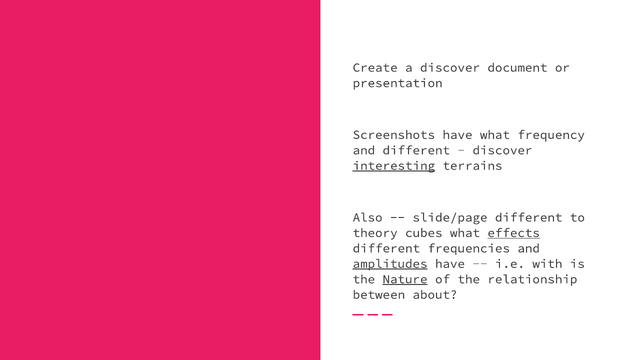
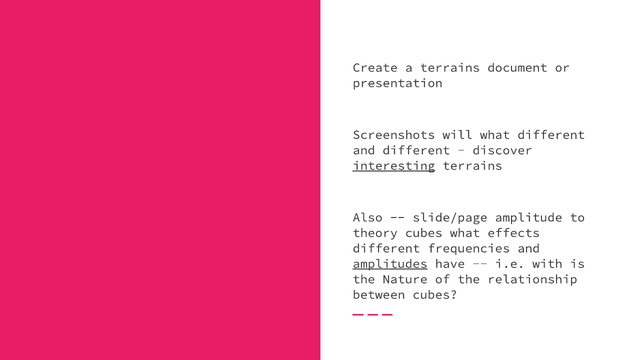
a discover: discover -> terrains (450, 68)
Screenshots have: have -> will (458, 135)
what frequency: frequency -> different (551, 135)
slide/page different: different -> amplitude (529, 218)
effects underline: present -> none (514, 233)
Nature underline: present -> none (405, 280)
between about: about -> cubes (435, 295)
